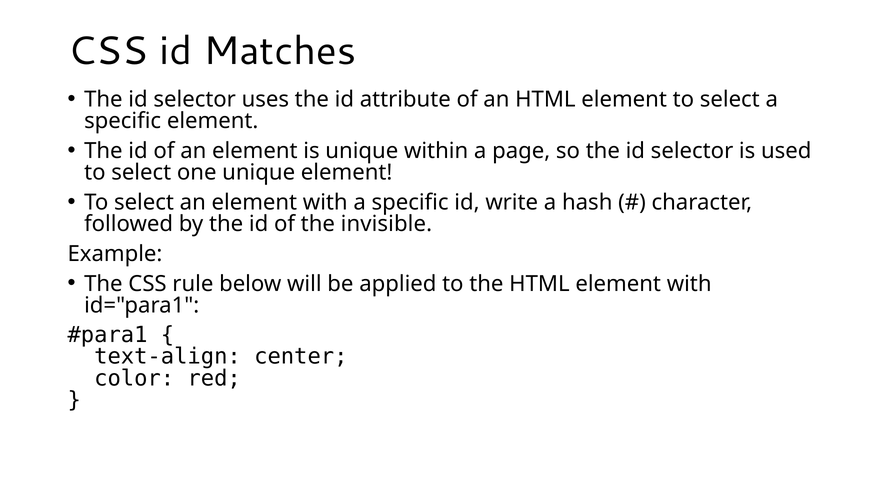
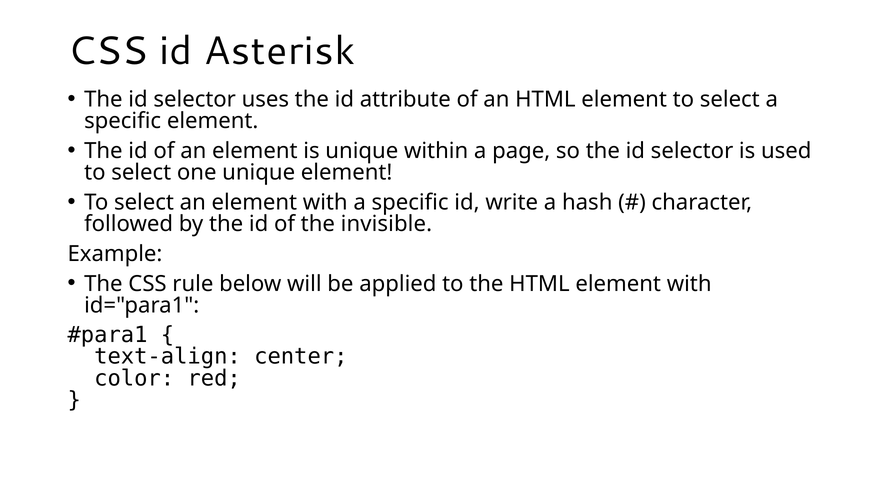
Matches: Matches -> Asterisk (279, 51)
